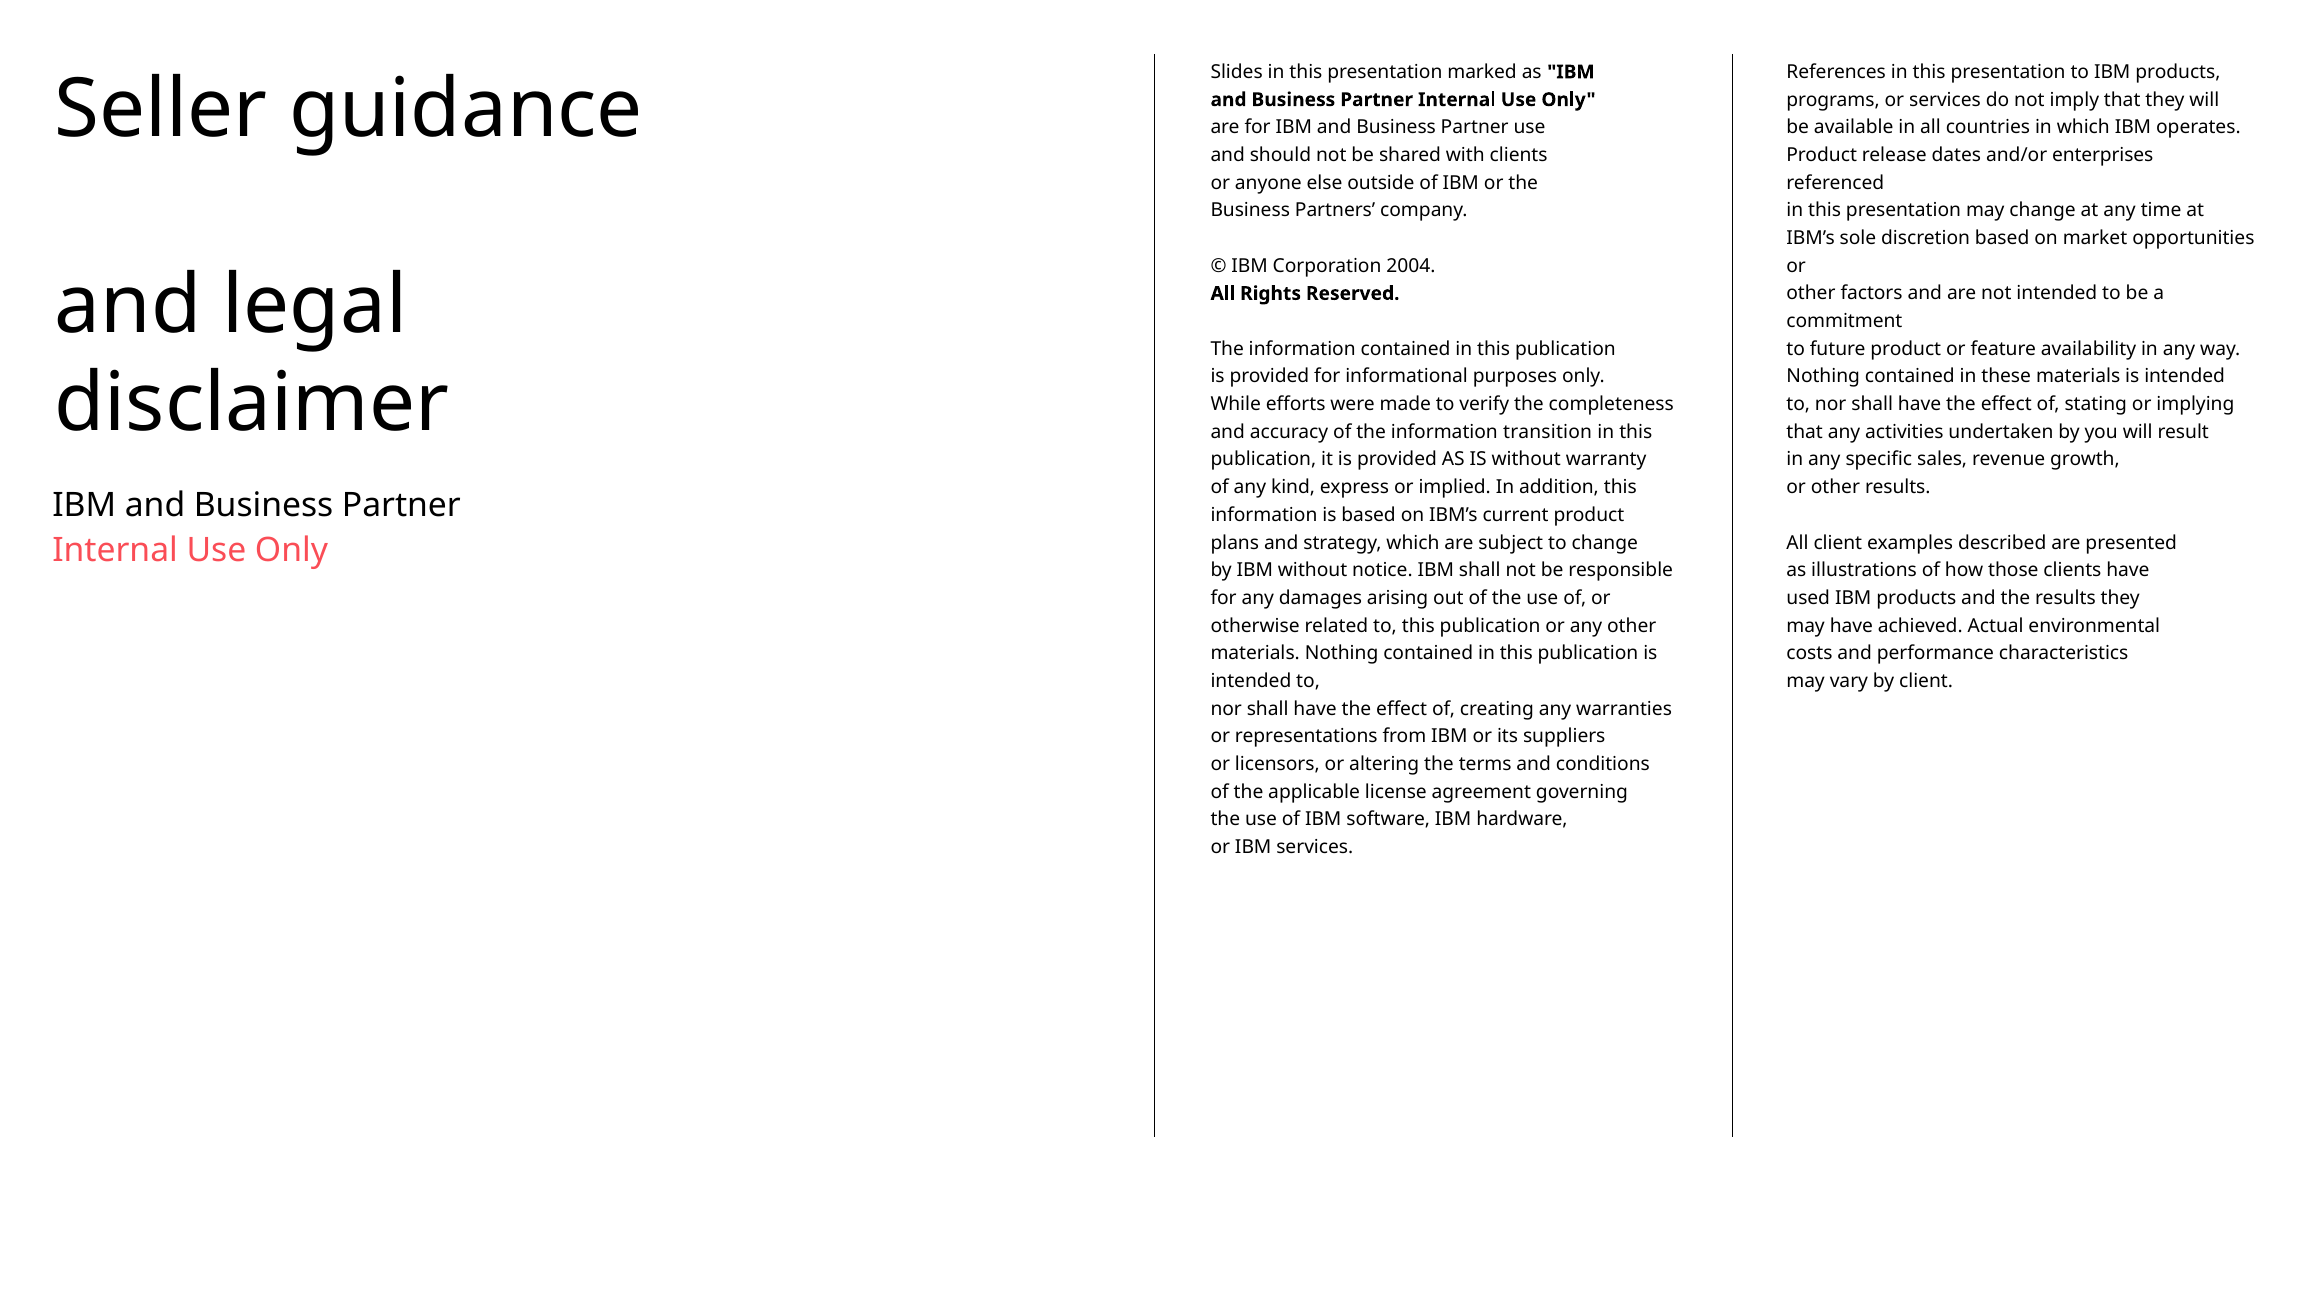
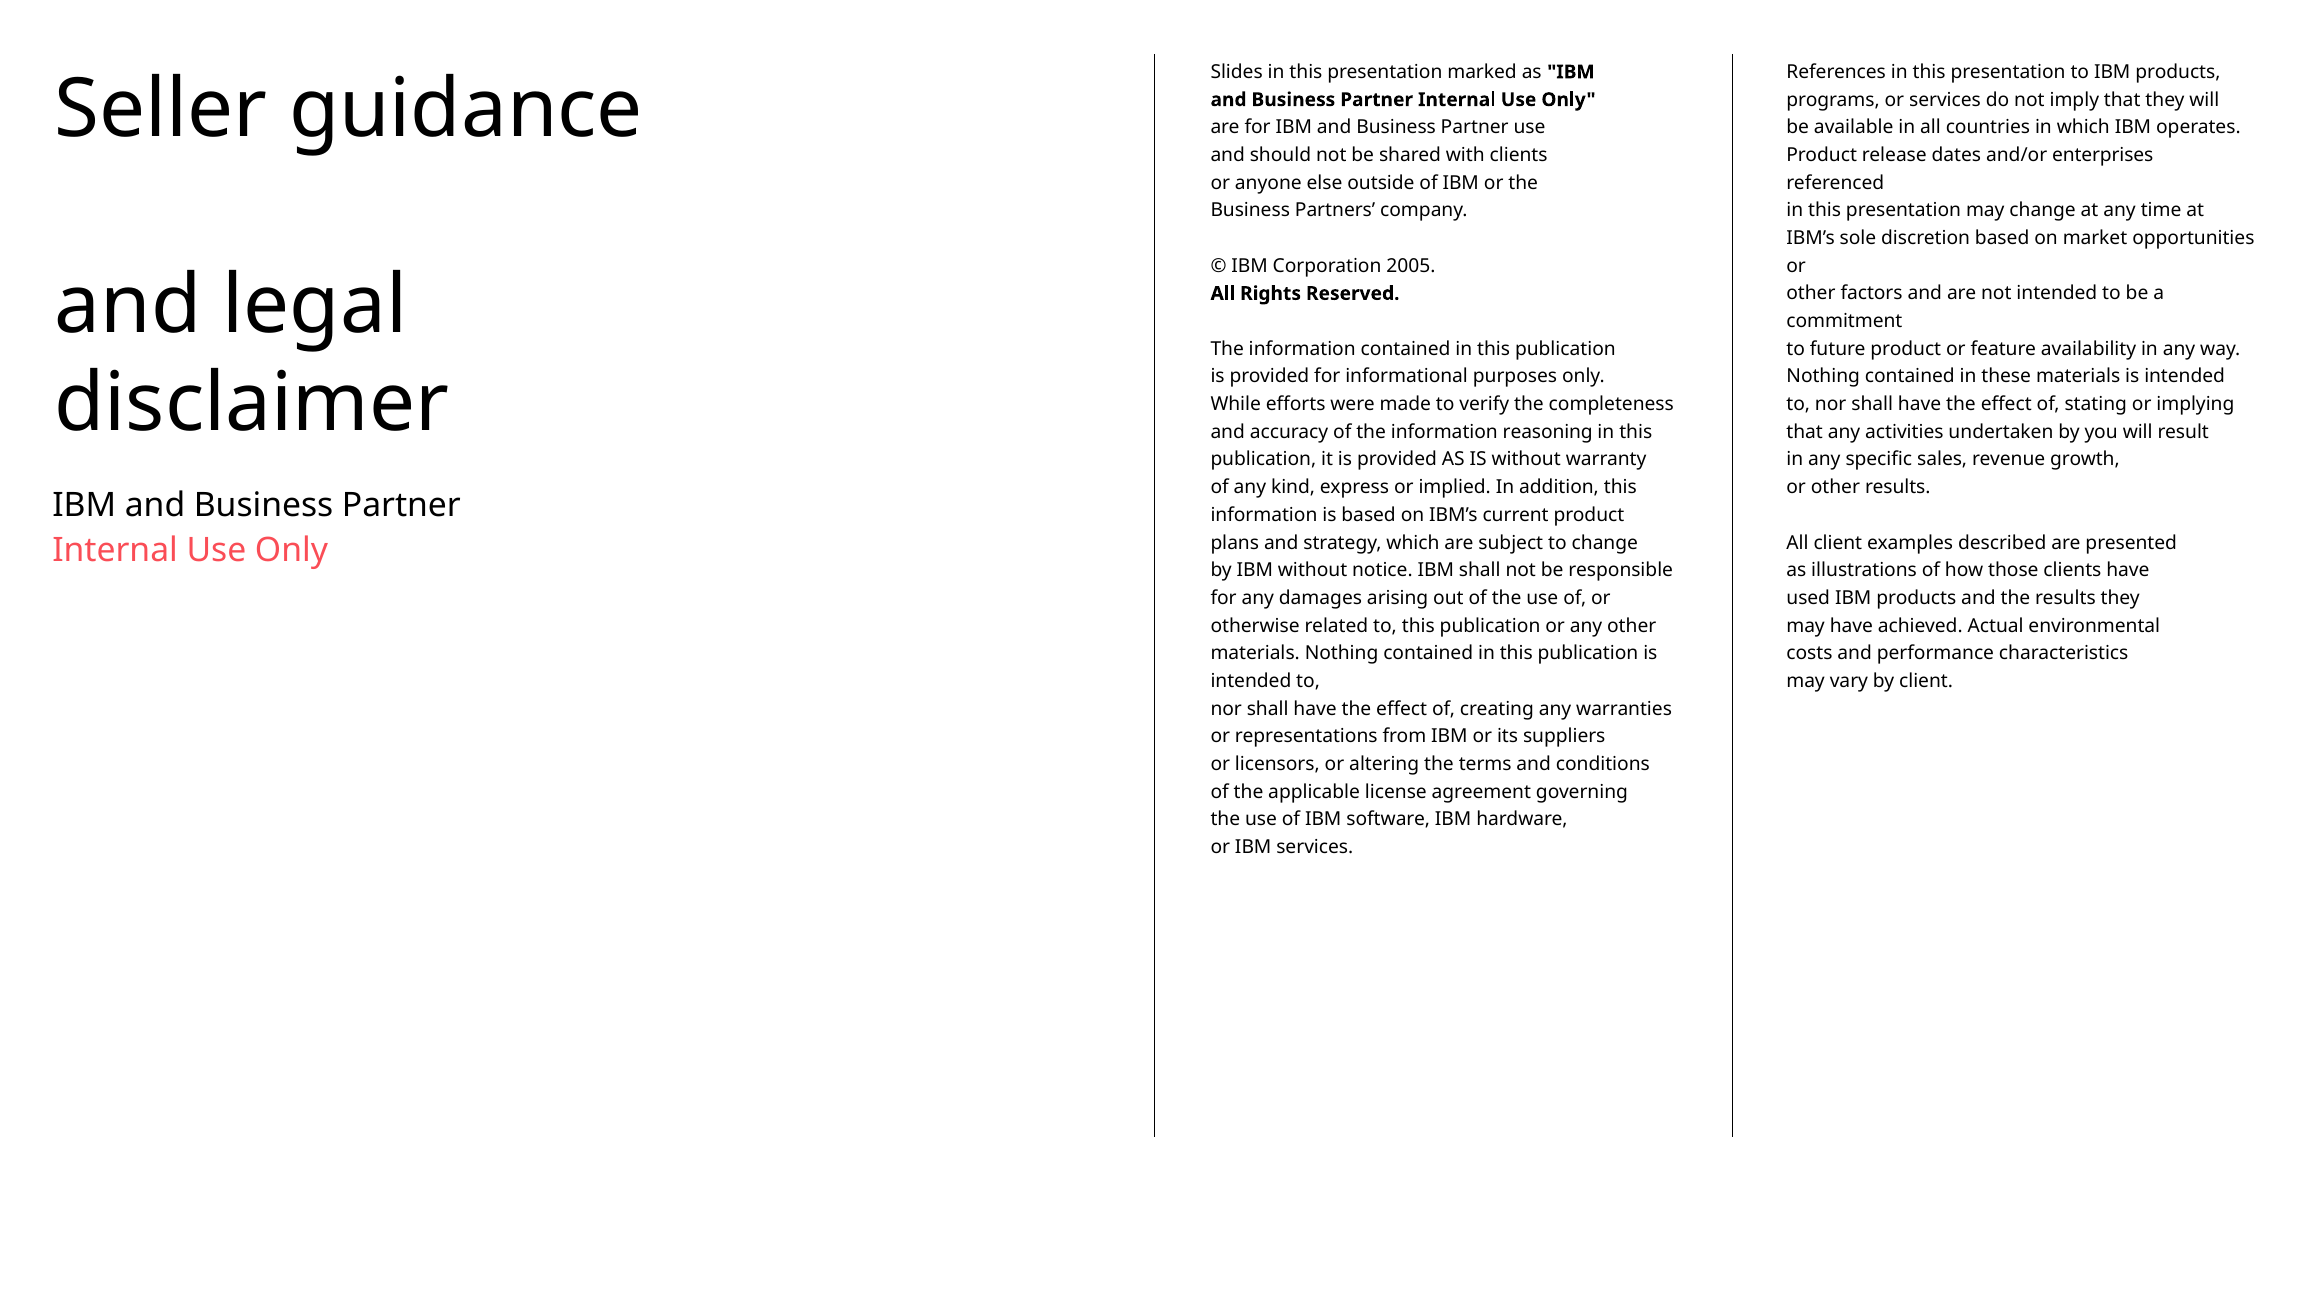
2004: 2004 -> 2005 (1411, 266)
transition: transition -> reasoning (1548, 432)
